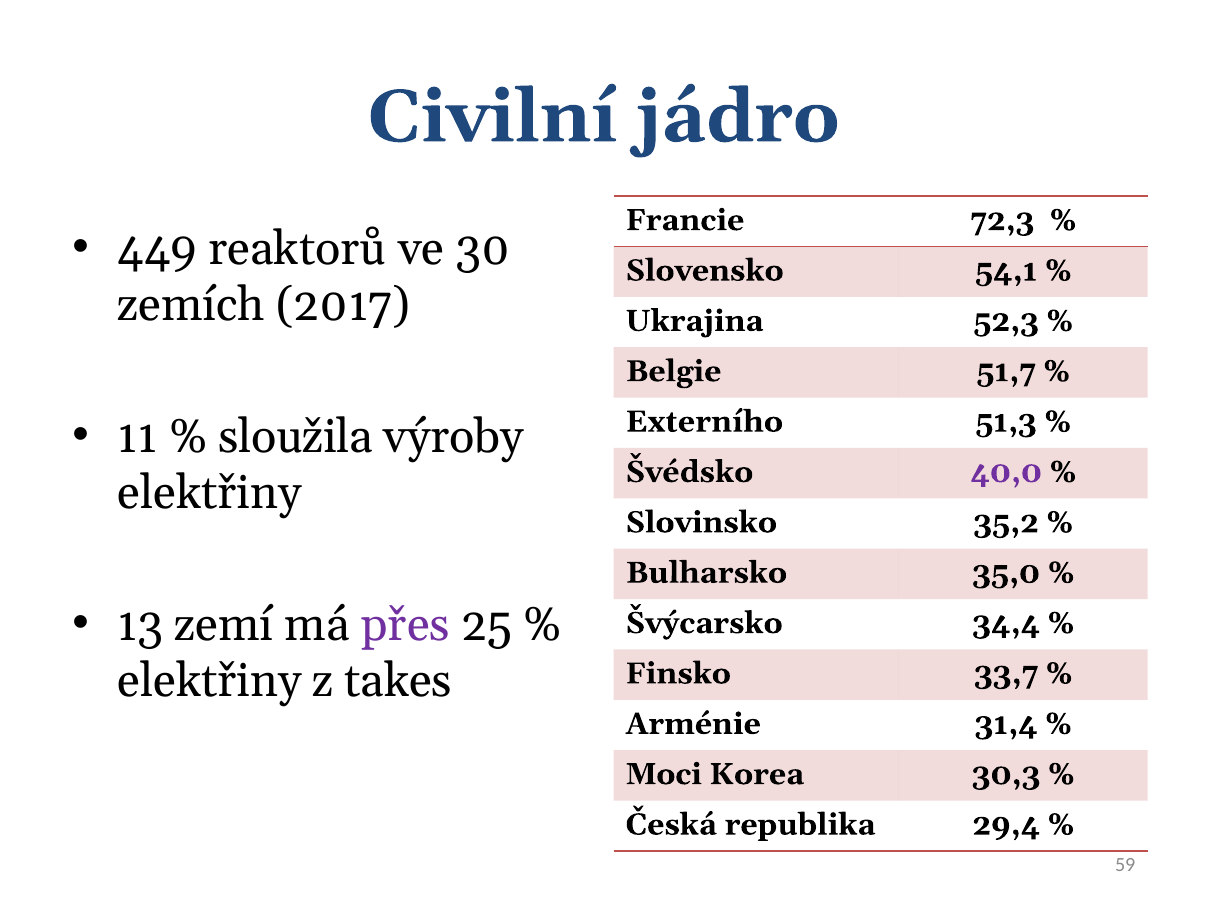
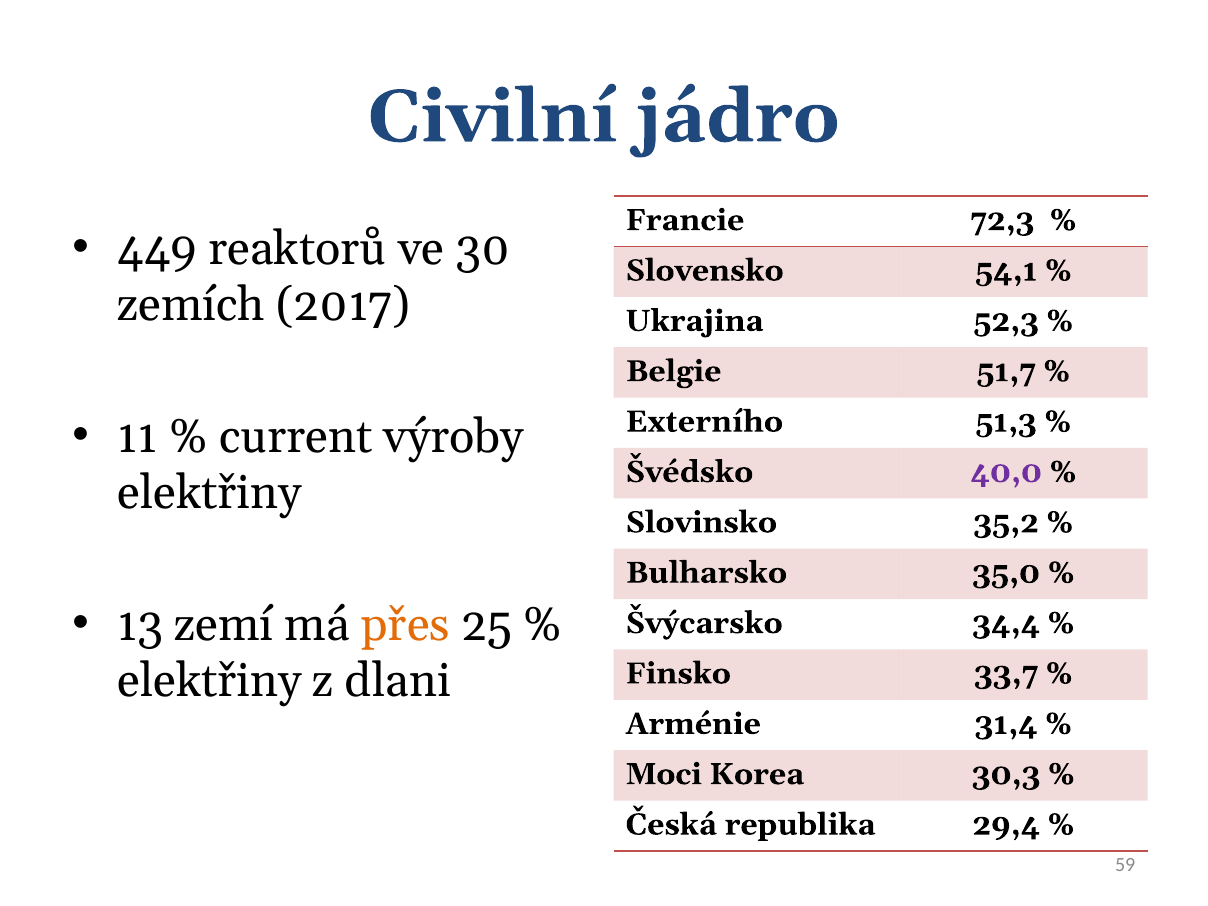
sloužila: sloužila -> current (296, 437)
přes colour: purple -> orange (406, 625)
takes: takes -> dlani (398, 681)
